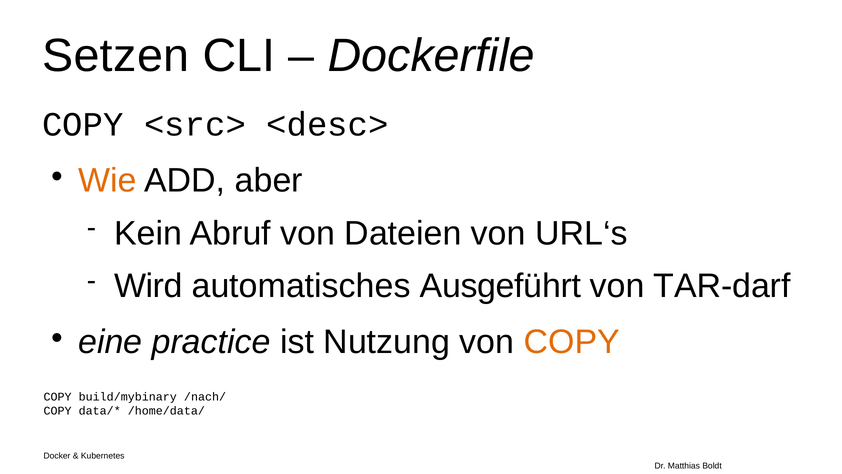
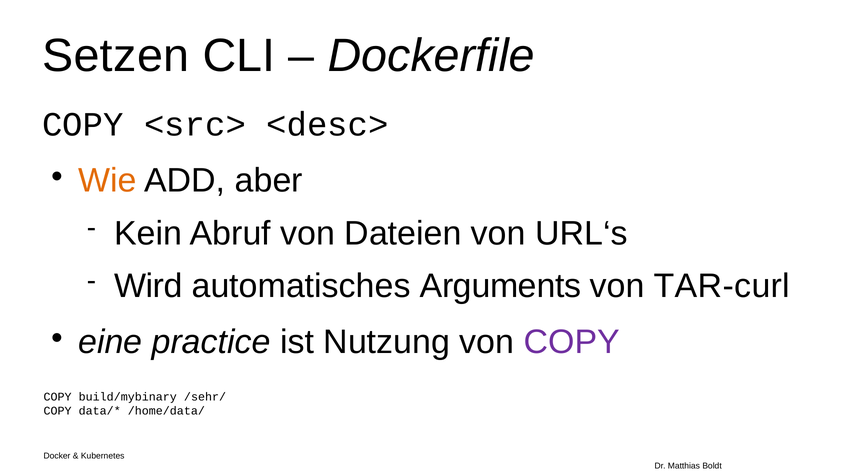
Ausgeführt: Ausgeführt -> Arguments (500, 286)
TAR-darf: TAR-darf -> TAR-curl (722, 286)
COPY colour: orange -> purple (572, 342)
/nach/: /nach/ -> /sehr/ (205, 396)
